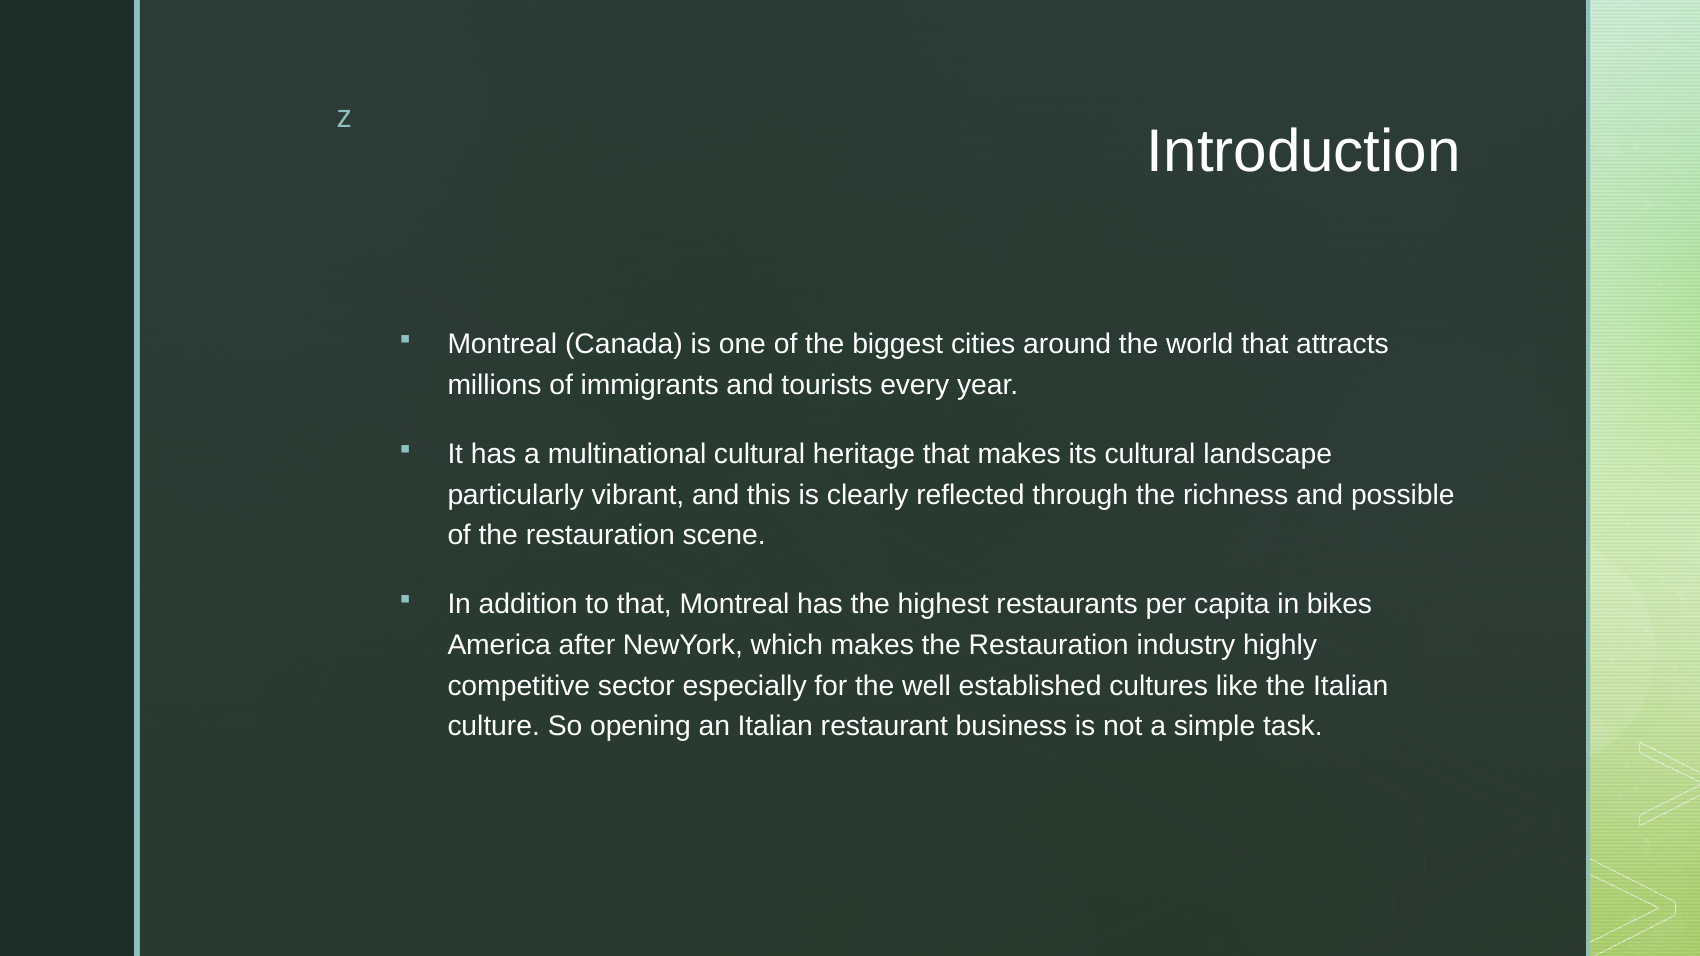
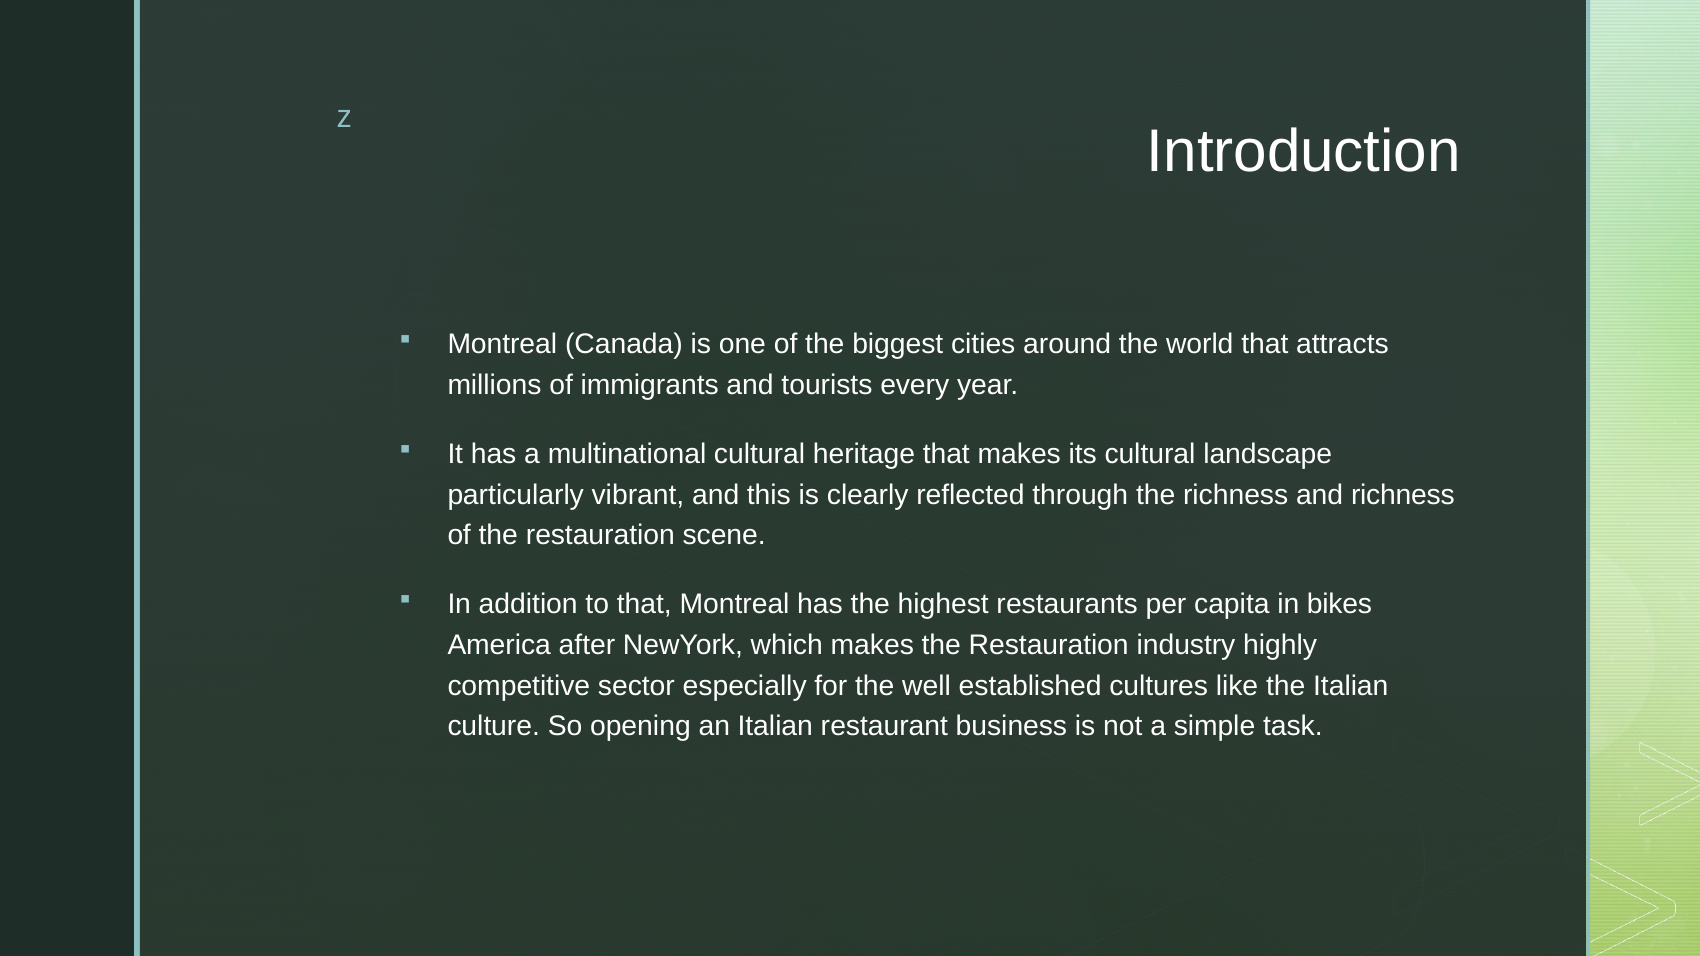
and possible: possible -> richness (1403, 495)
